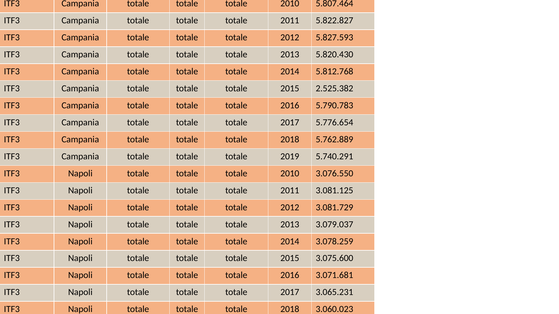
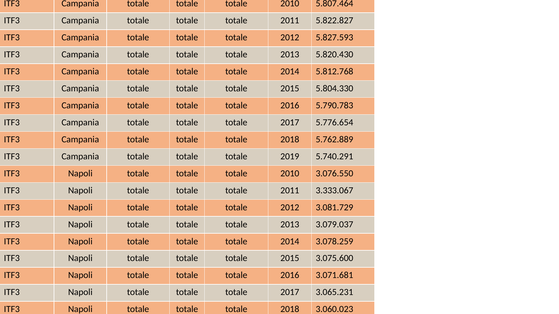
2.525.382: 2.525.382 -> 5.804.330 (334, 89)
3.081.125: 3.081.125 -> 3.333.067 (334, 191)
